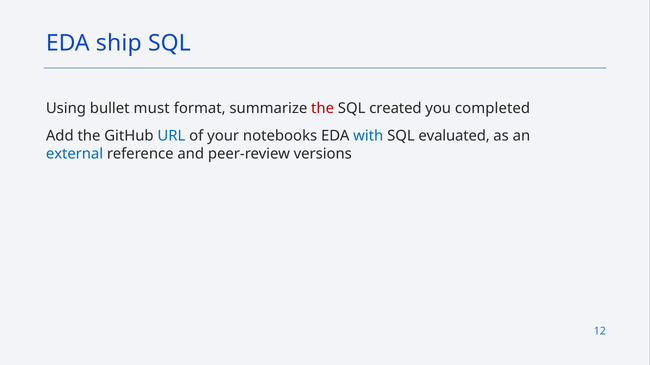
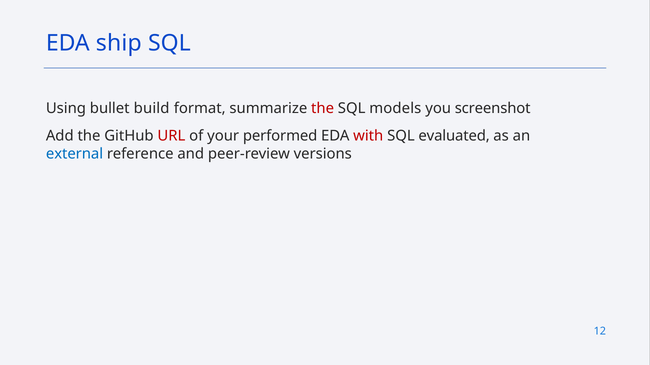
must: must -> build (152, 109)
created: created -> models (395, 109)
completed: completed -> screenshot (493, 109)
URL colour: blue -> red (171, 136)
notebooks: notebooks -> performed (280, 136)
with colour: blue -> red (368, 136)
